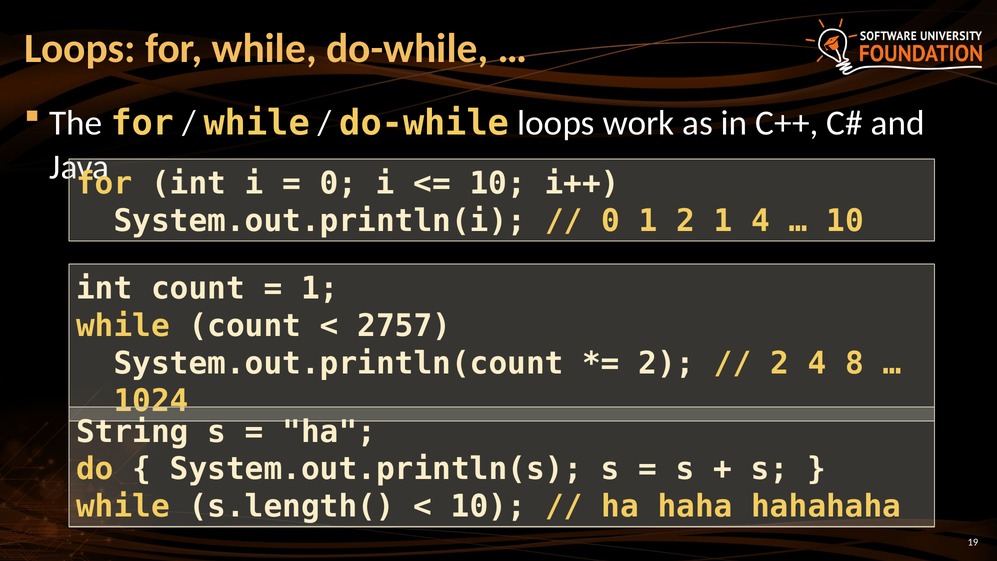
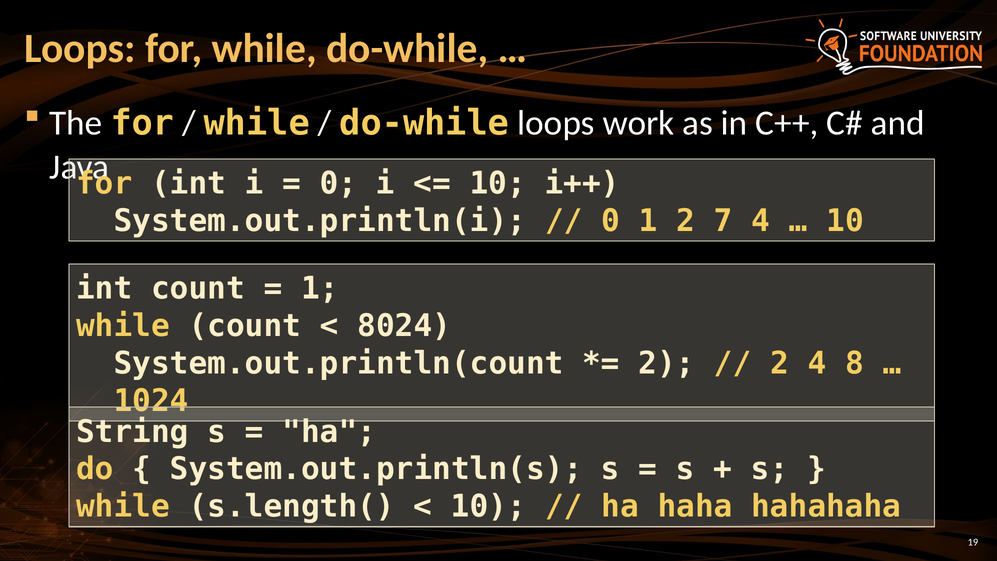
2 1: 1 -> 7 (723, 221)
2757: 2757 -> 8024 (404, 326)
